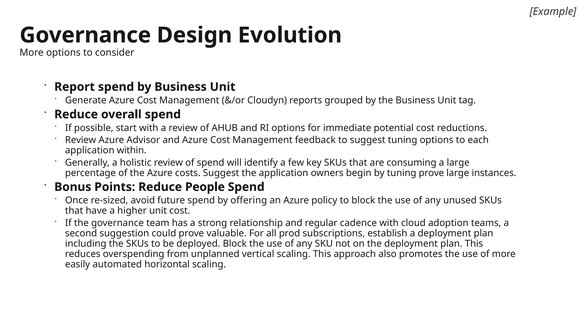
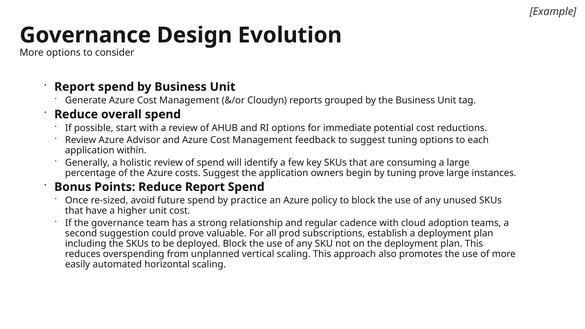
Reduce People: People -> Report (205, 187)
offering: offering -> practice (249, 201)
